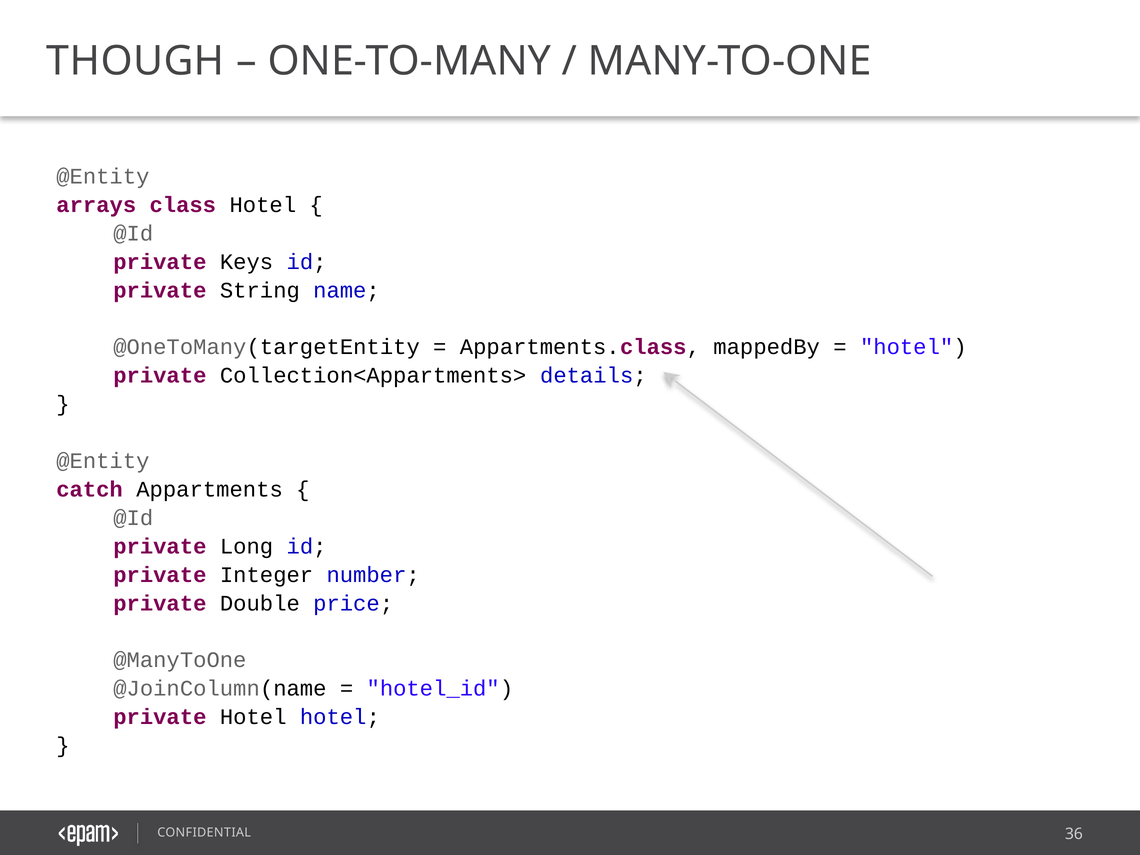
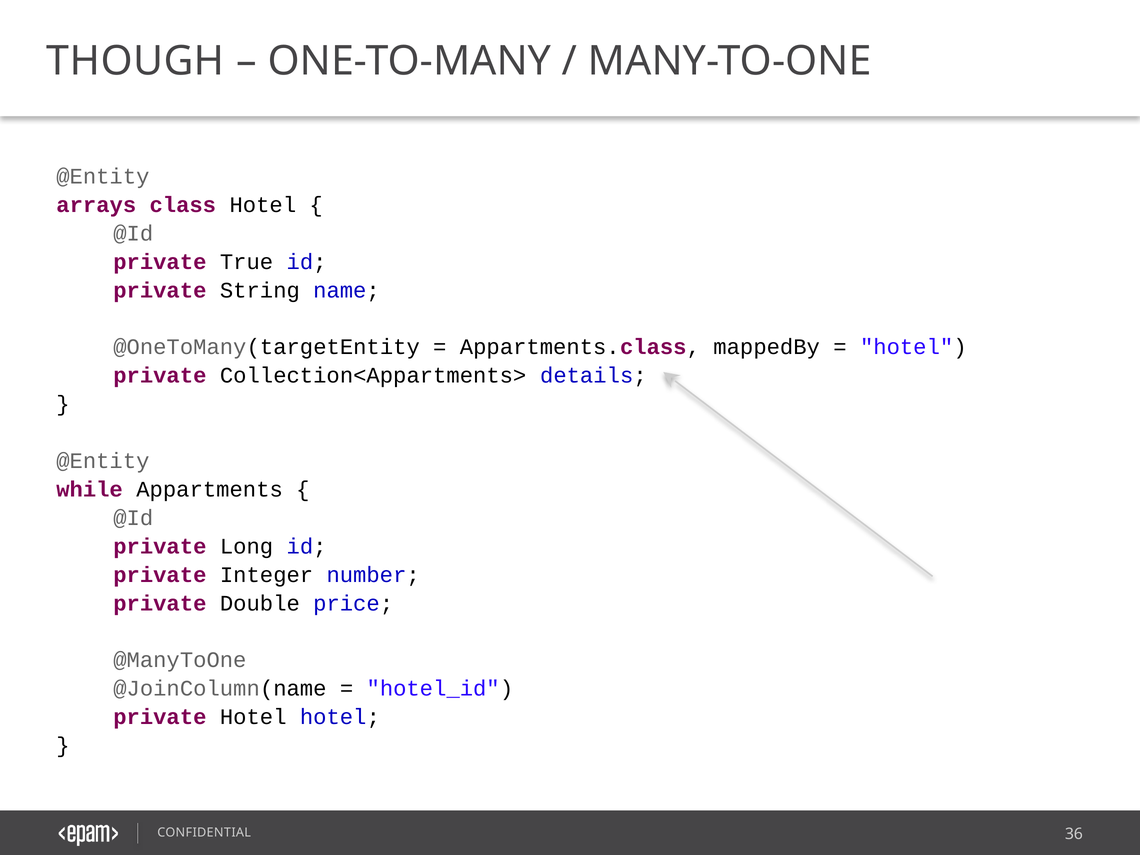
Keys: Keys -> True (247, 262)
catch: catch -> while (90, 489)
